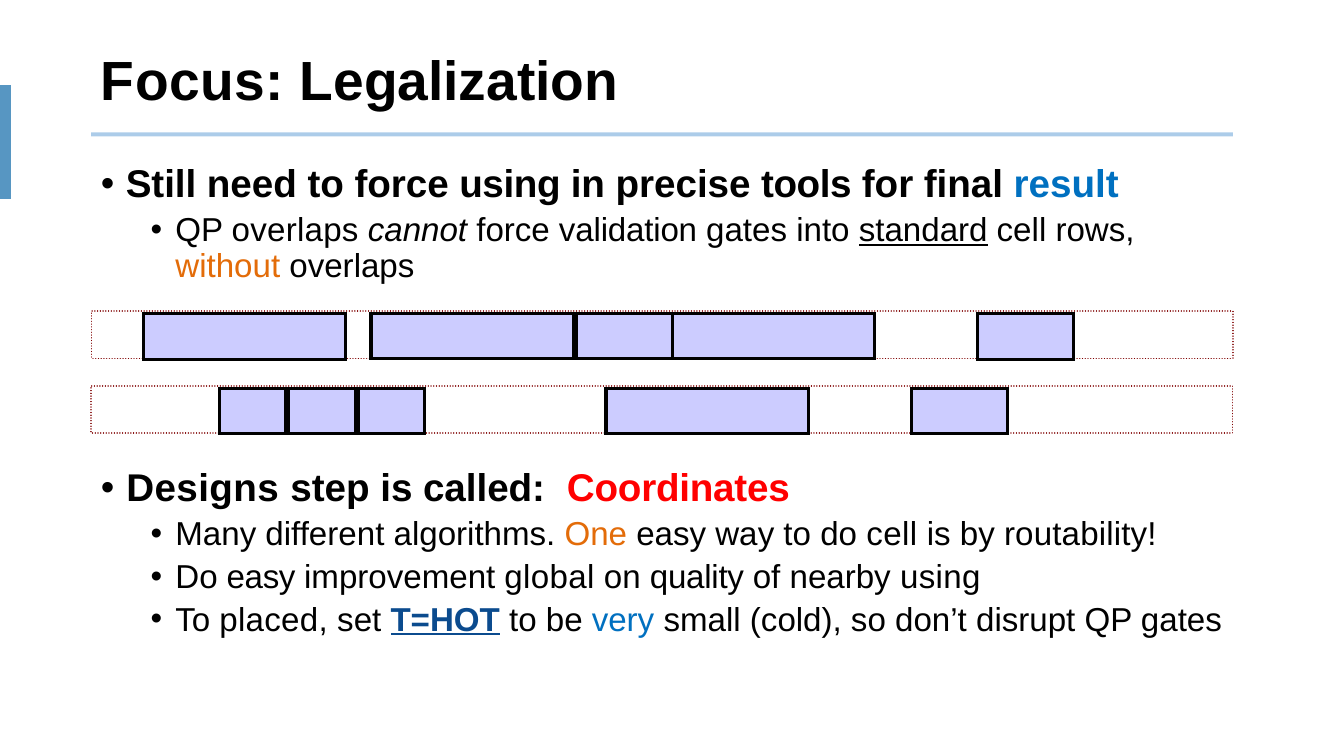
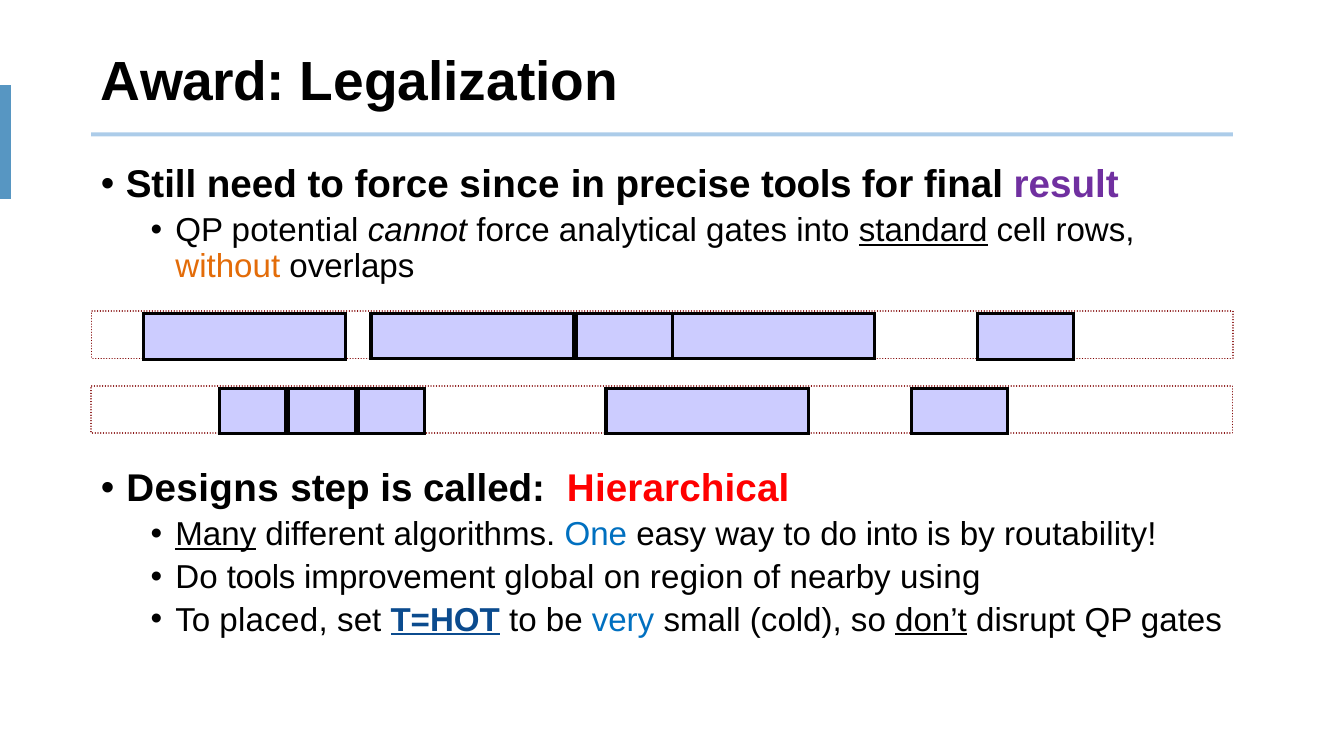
Focus: Focus -> Award (193, 83)
force using: using -> since (510, 185)
result colour: blue -> purple (1066, 185)
QP overlaps: overlaps -> potential (295, 230)
validation: validation -> analytical (628, 230)
Coordinates: Coordinates -> Hierarchical (678, 489)
Many underline: none -> present (216, 535)
One colour: orange -> blue (596, 535)
do cell: cell -> into (892, 535)
Do easy: easy -> tools (261, 577)
quality: quality -> region (697, 577)
don’t underline: none -> present (931, 620)
